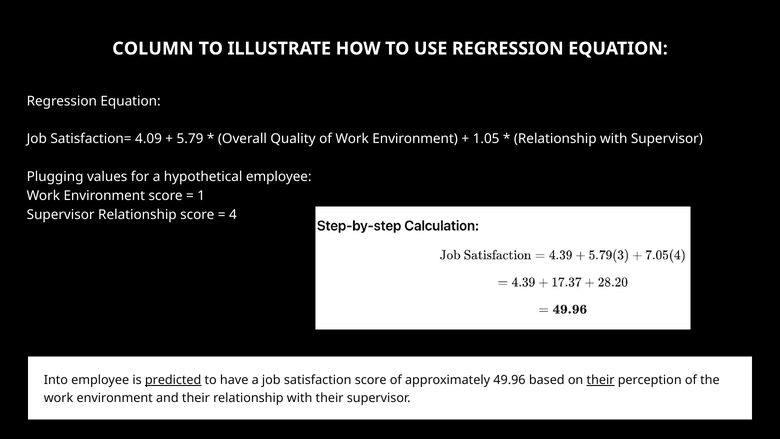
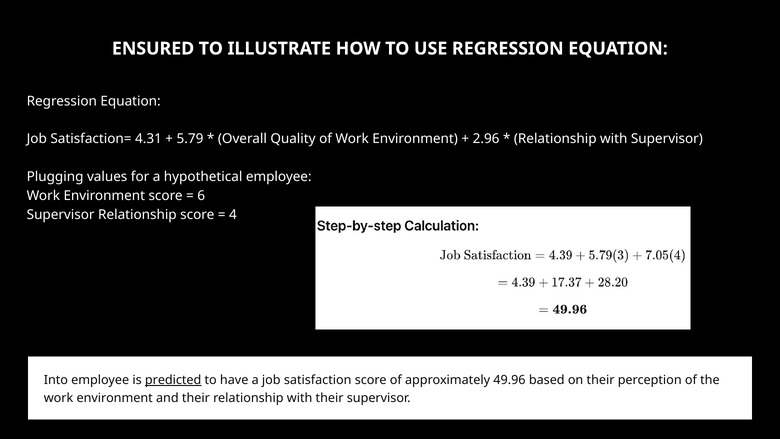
COLUMN: COLUMN -> ENSURED (153, 49)
4.09: 4.09 -> 4.31 (148, 139)
1.05: 1.05 -> 2.96 (486, 139)
1: 1 -> 6 (201, 196)
their underline: present -> none (601, 380)
